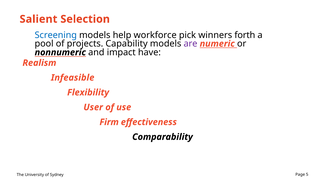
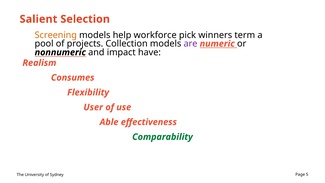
Screening colour: blue -> orange (56, 35)
forth: forth -> term (245, 35)
Capability: Capability -> Collection (127, 44)
Infeasible: Infeasible -> Consumes (73, 78)
Firm: Firm -> Able (109, 122)
Comparability colour: black -> green (162, 137)
